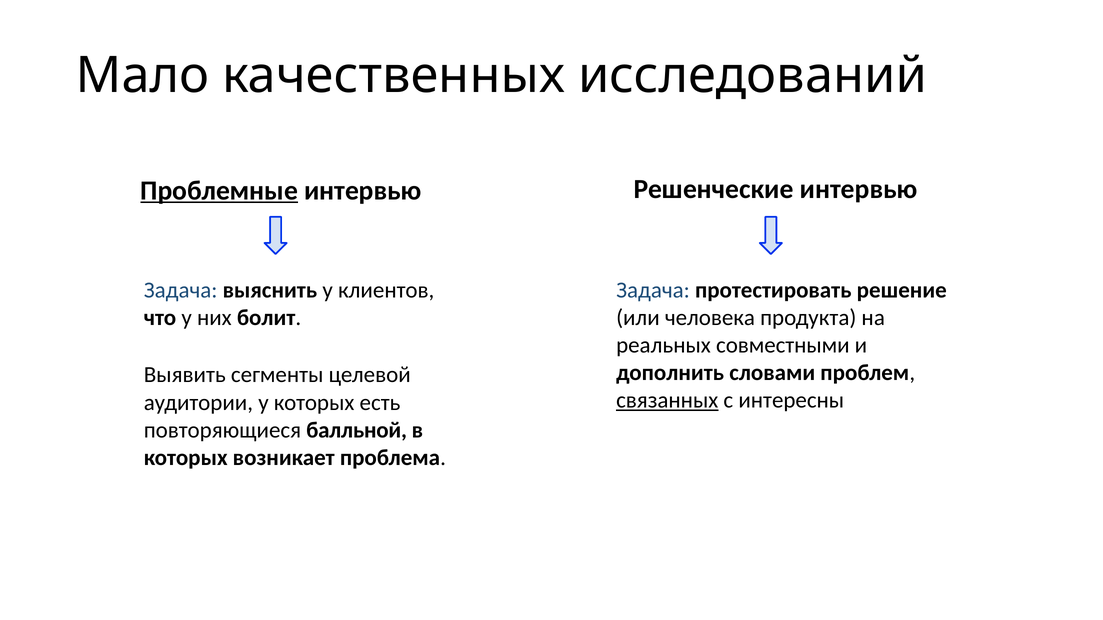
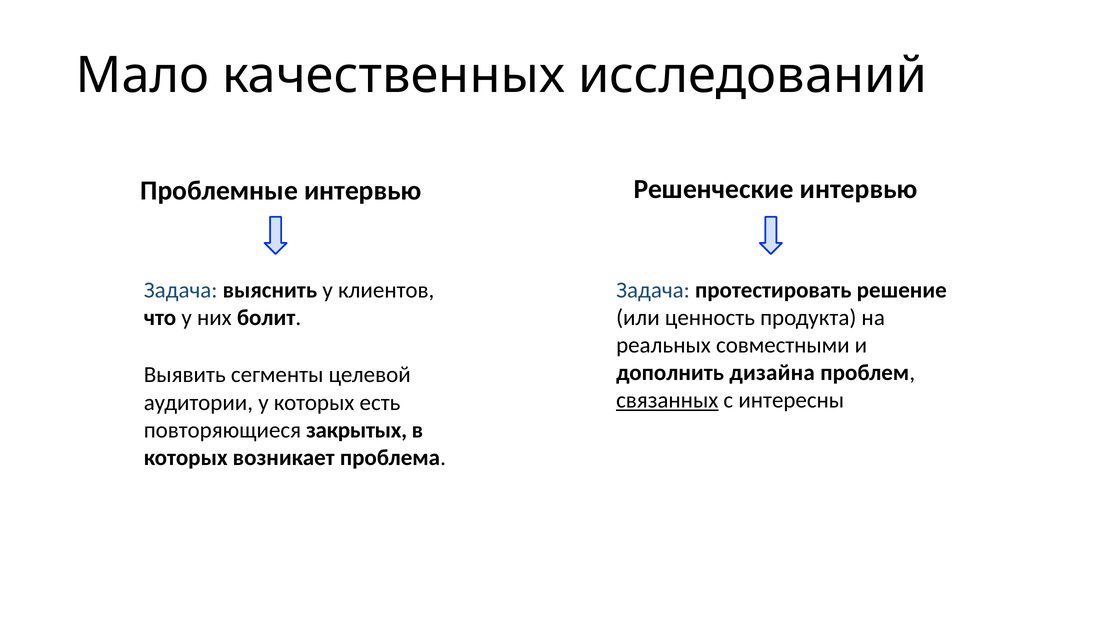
Проблемные underline: present -> none (219, 191)
человека: человека -> ценность (710, 318)
словами: словами -> дизайна (772, 373)
балльной: балльной -> закрытых (357, 430)
